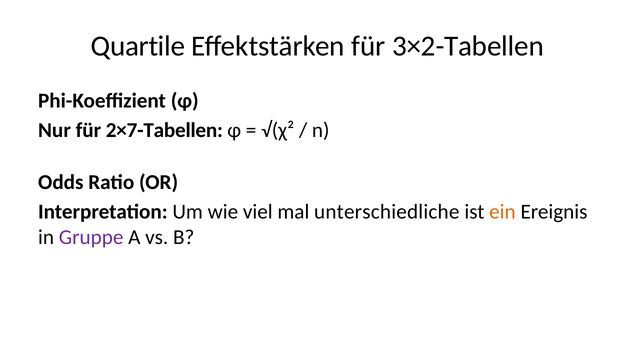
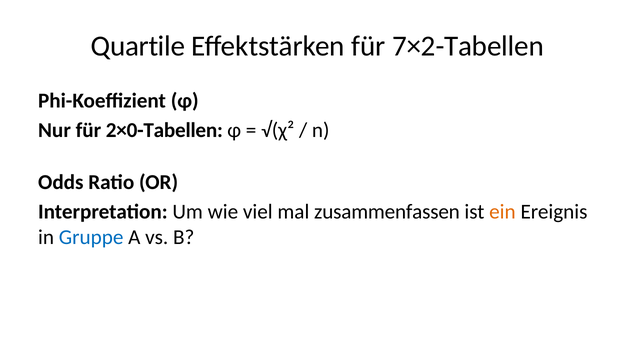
3×2-Tabellen: 3×2-Tabellen -> 7×2-Tabellen (468, 46)
2×7-Tabellen: 2×7-Tabellen -> 2×0-Tabellen (164, 130)
unterschiedliche: unterschiedliche -> zusammenfassen (387, 212)
Gruppe colour: purple -> blue (91, 237)
